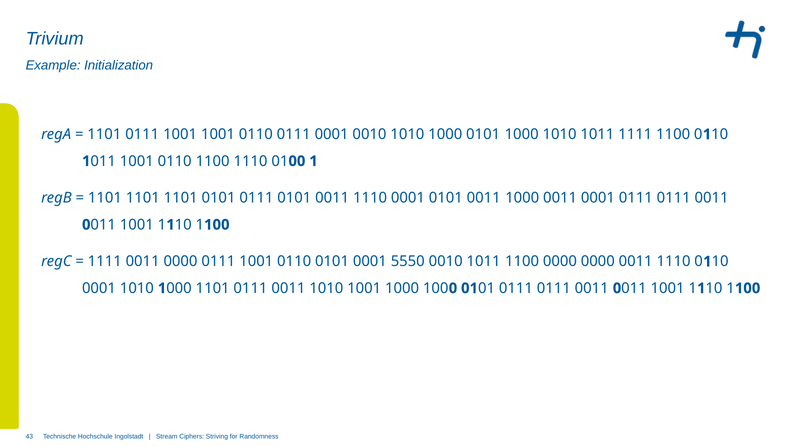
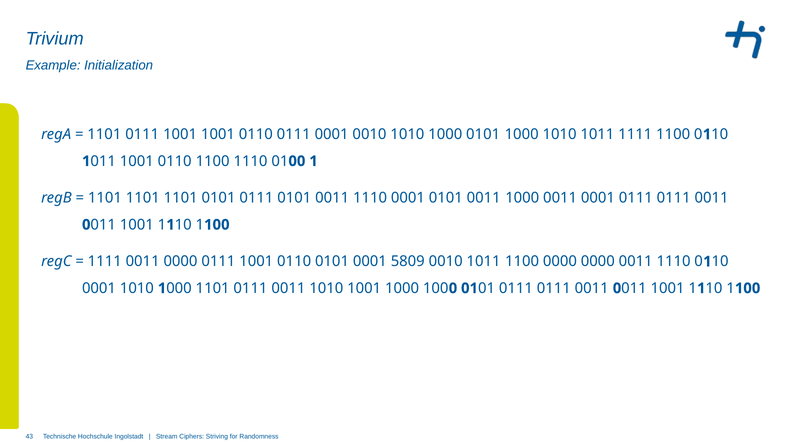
5550: 5550 -> 5809 (408, 261)
